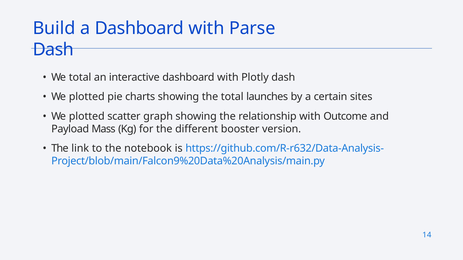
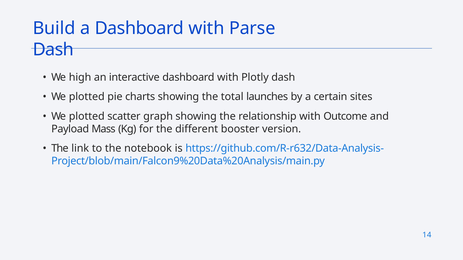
We total: total -> high (80, 78)
